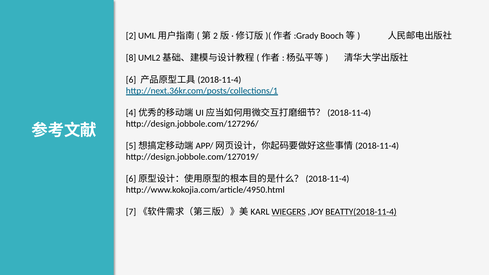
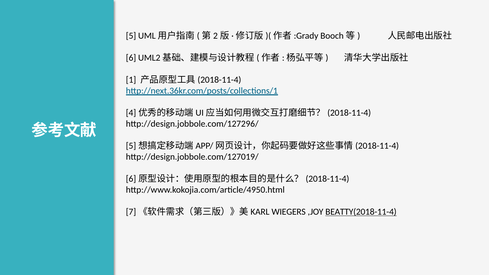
2: 2 -> 5 (131, 36)
8: 8 -> 6 (131, 58)
6: 6 -> 1 (131, 80)
WIEGERS underline: present -> none (289, 212)
